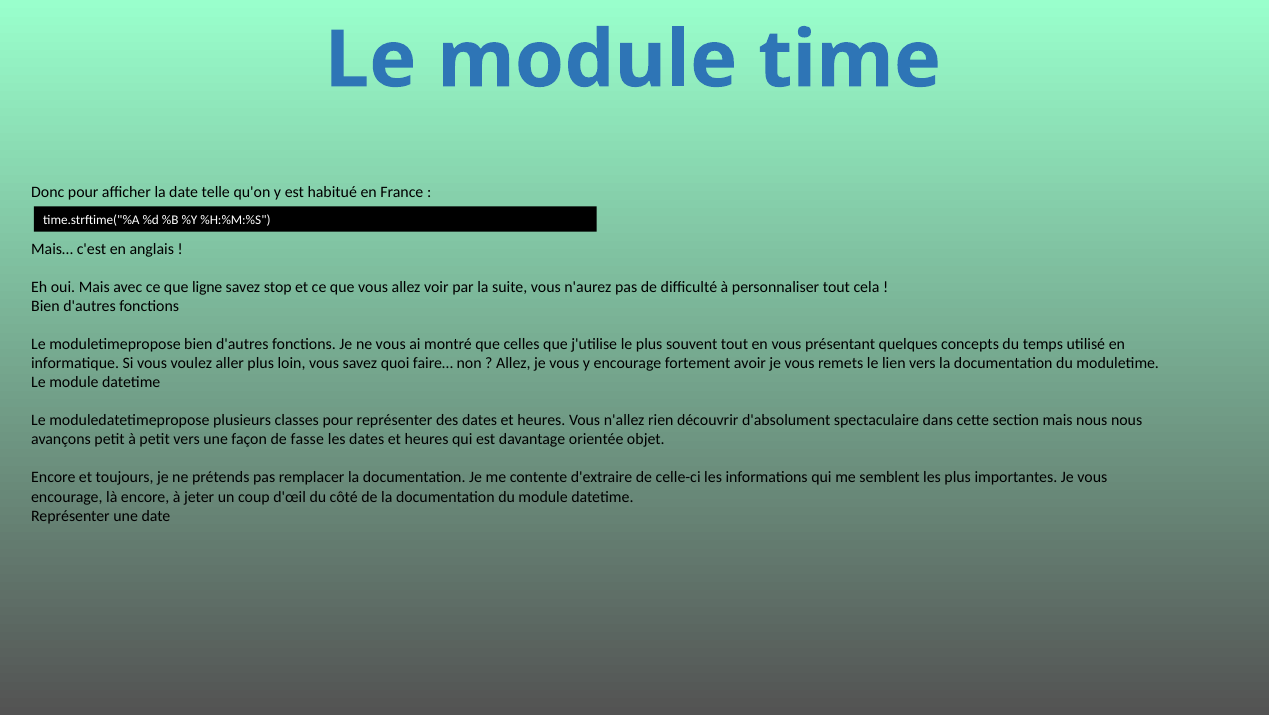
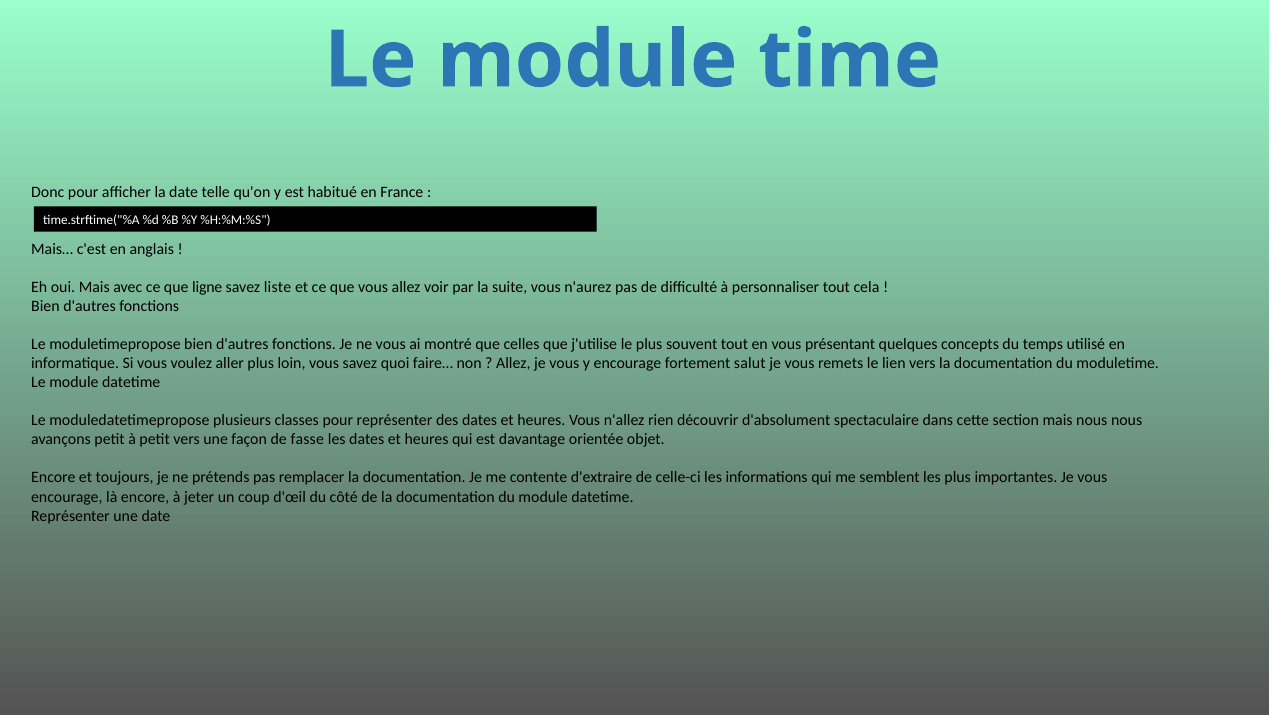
stop: stop -> liste (278, 287)
avoir: avoir -> salut (750, 364)
